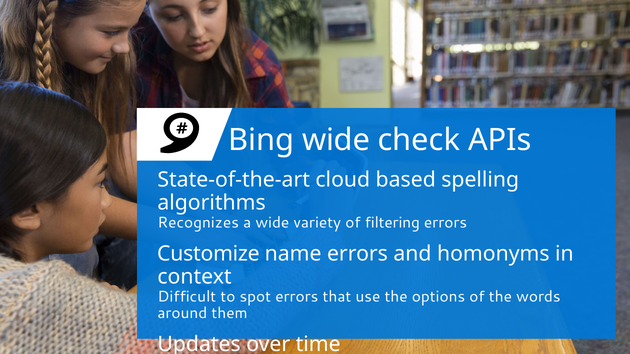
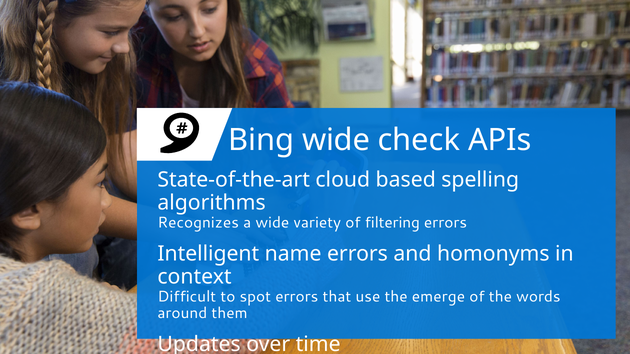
Customize: Customize -> Intelligent (208, 254)
the options: options -> emerge (438, 297)
